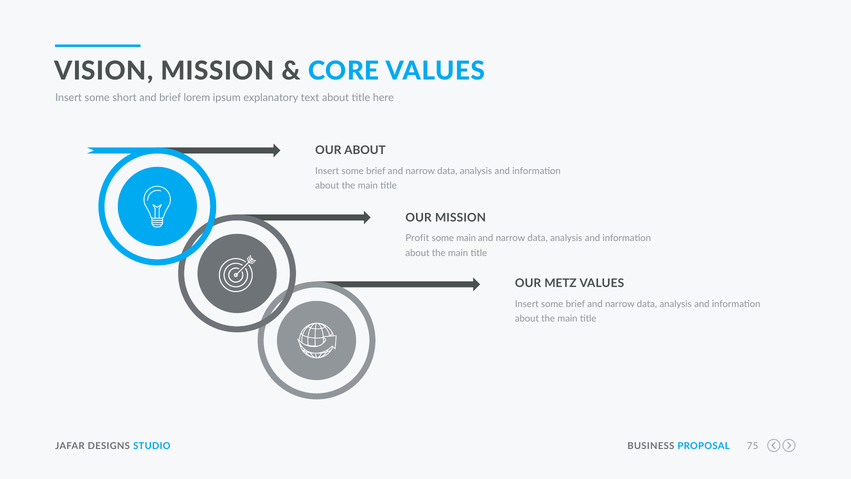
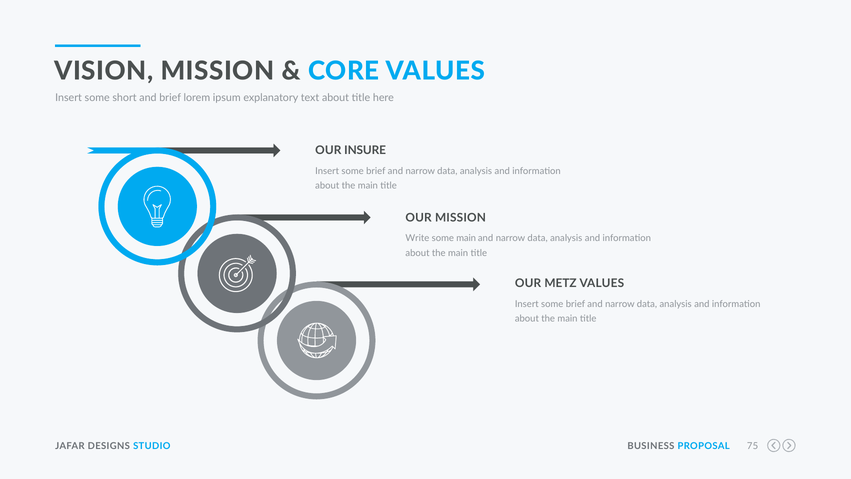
OUR ABOUT: ABOUT -> INSURE (365, 150)
Profit: Profit -> Write (417, 238)
